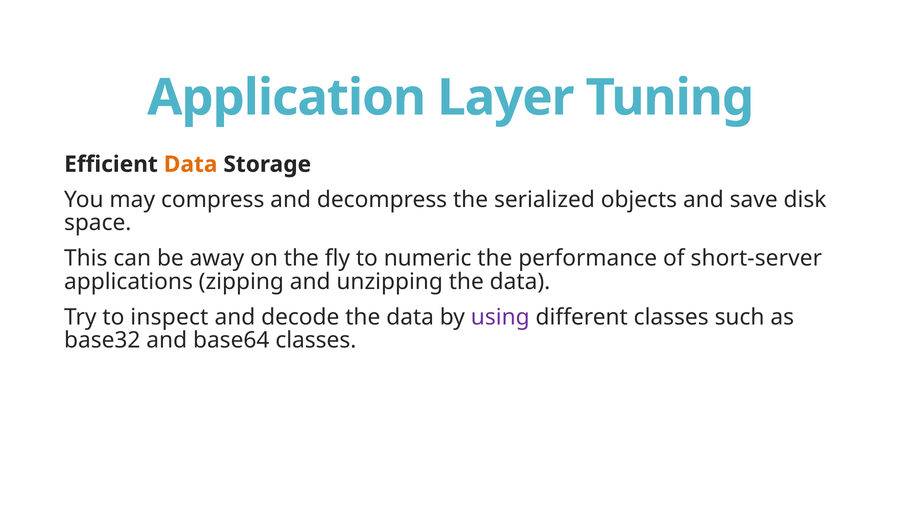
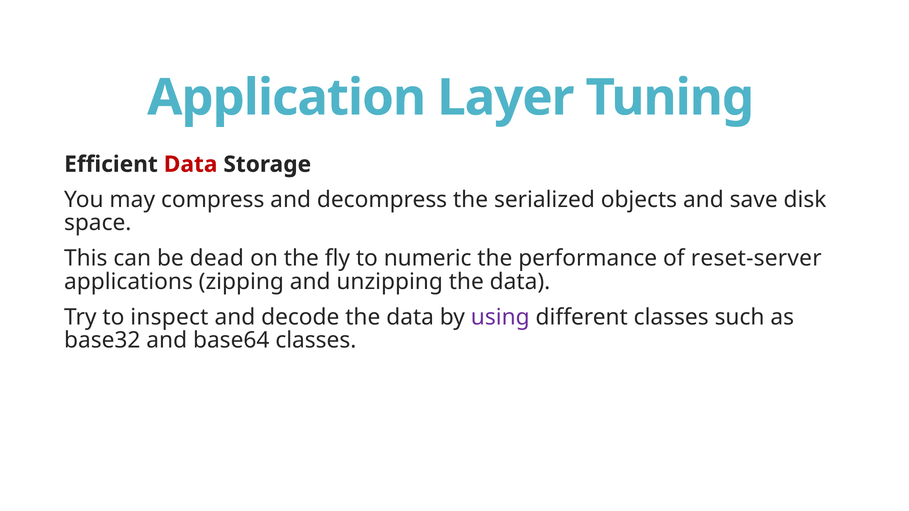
Data colour: orange -> red (191, 164)
away: away -> dead (217, 259)
short-server: short-server -> reset-server (756, 259)
